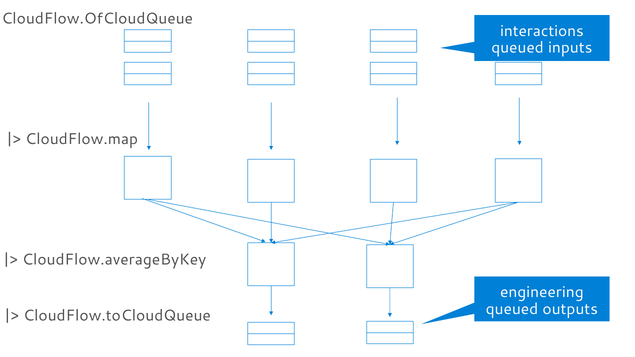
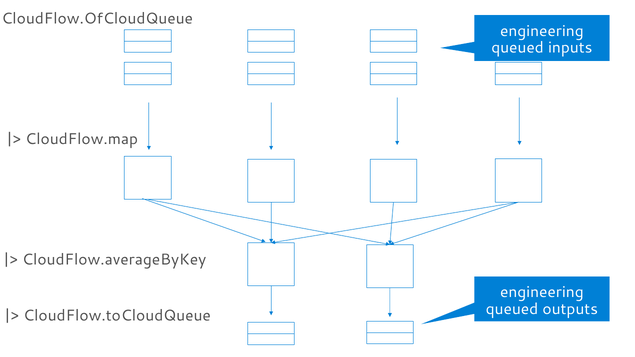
interactions: interactions -> engineering (542, 31)
